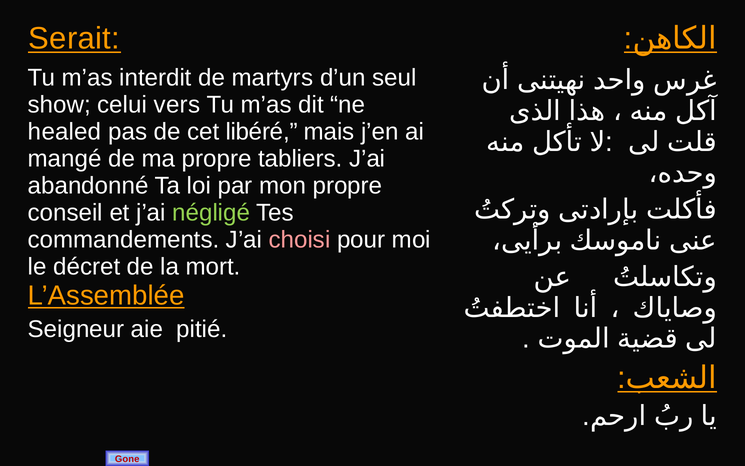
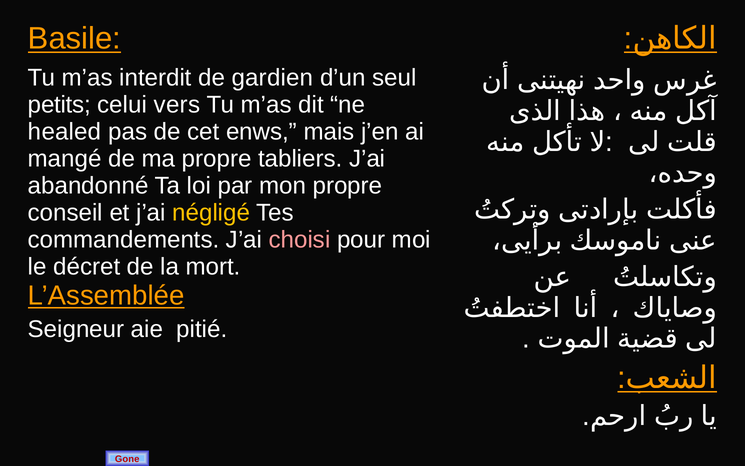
Serait: Serait -> Basile (74, 39)
martyrs: martyrs -> gardien (272, 78)
show: show -> petits (59, 105)
libéré: libéré -> enws (261, 132)
négligé colour: light green -> yellow (211, 212)
